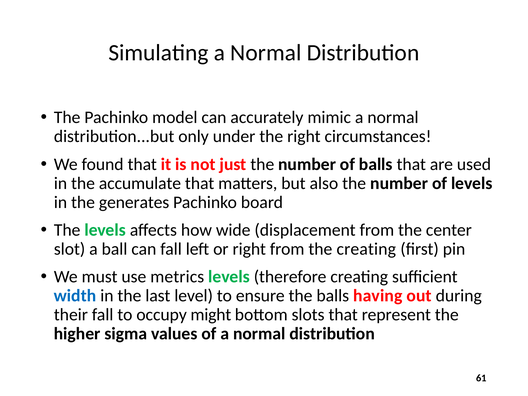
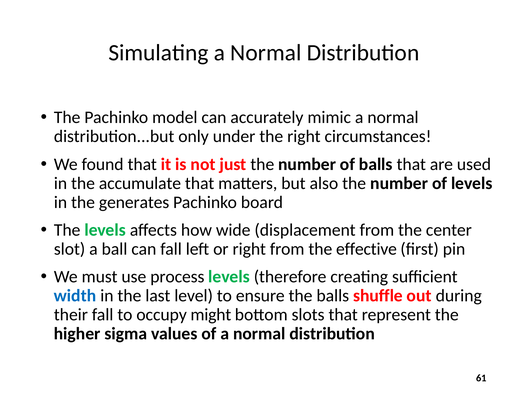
the creating: creating -> effective (366, 249)
metrics: metrics -> process (177, 277)
having: having -> shuffle (378, 296)
